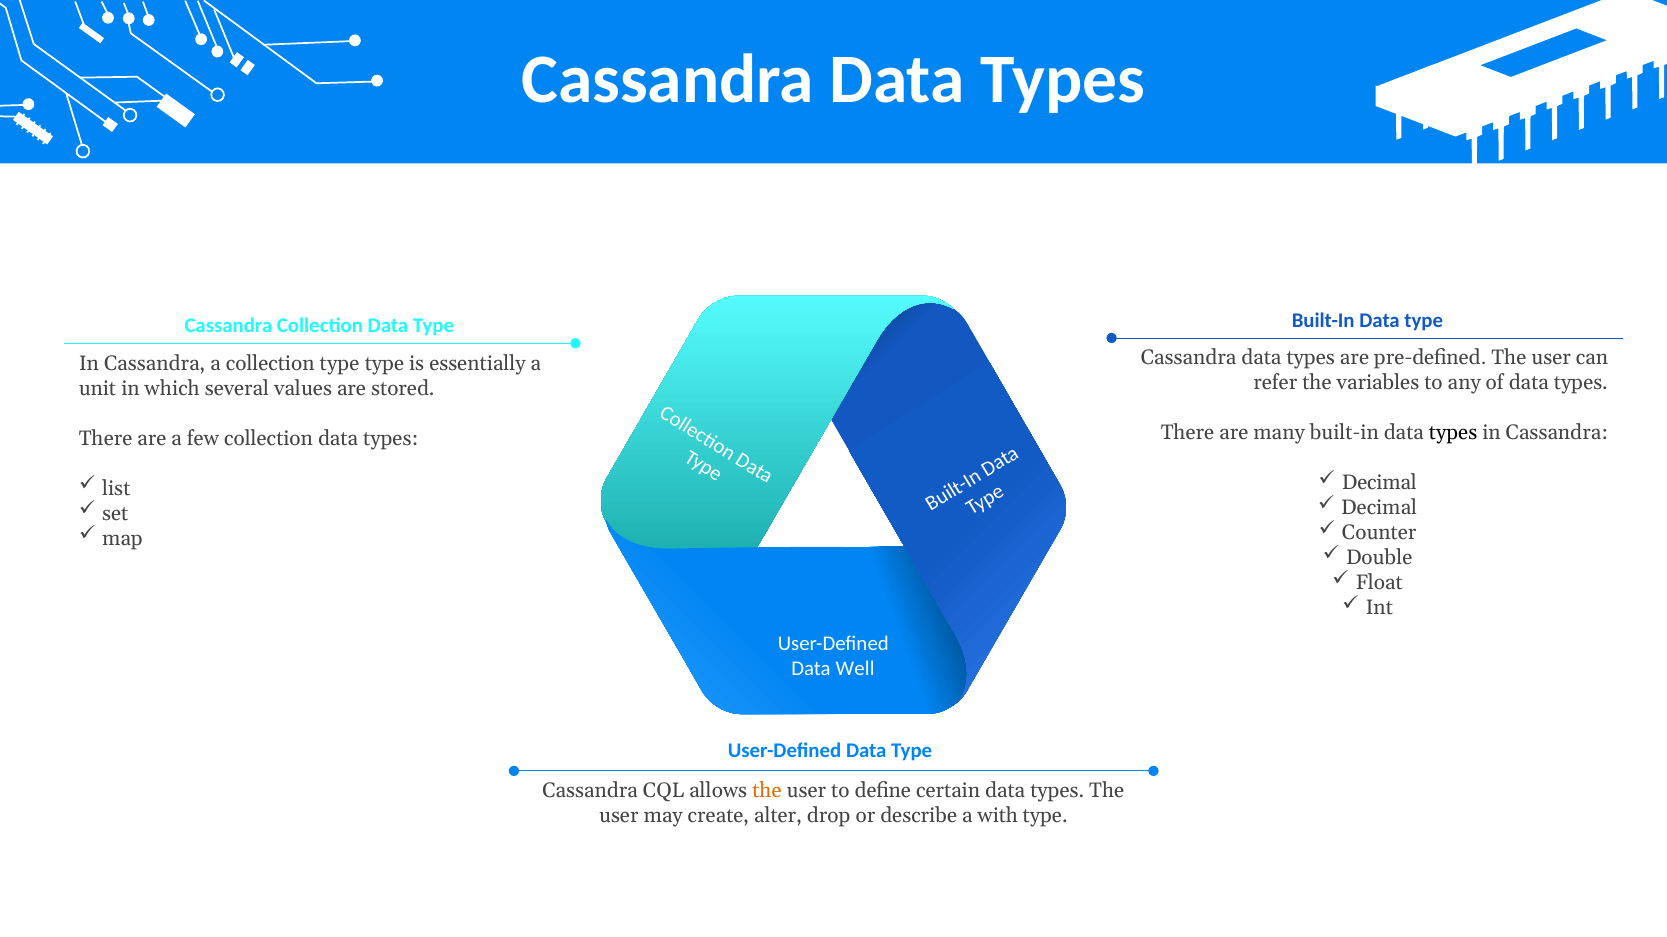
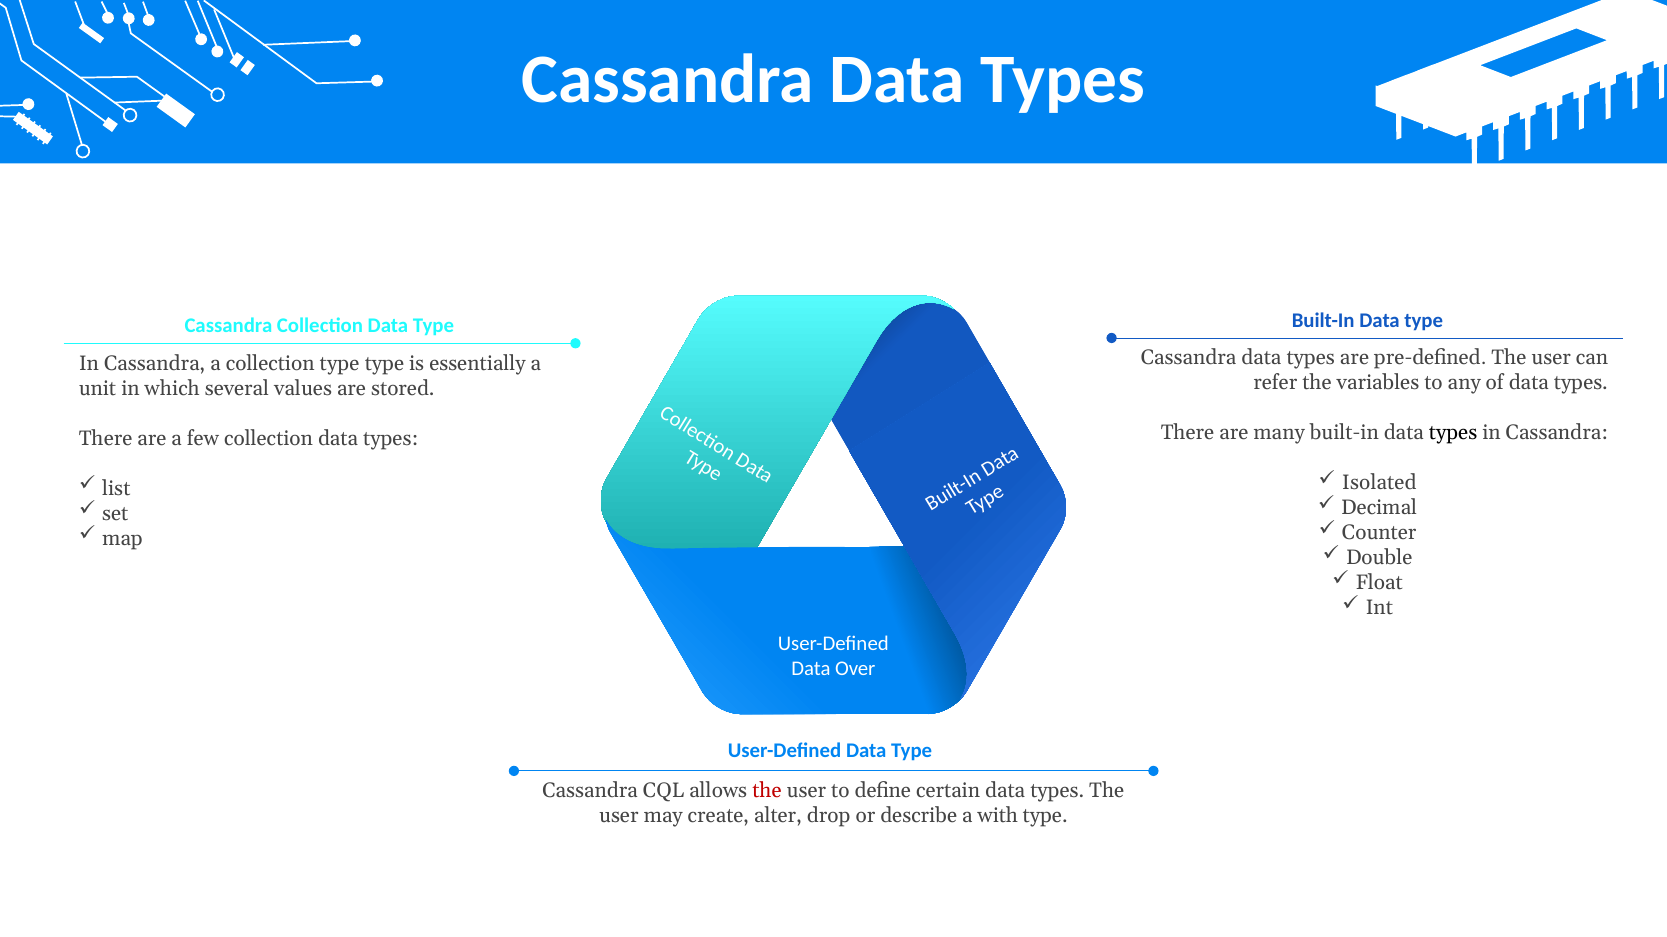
Decimal: Decimal -> Isolated (1379, 483)
Well: Well -> Over (855, 670)
the colour: orange -> red (767, 792)
